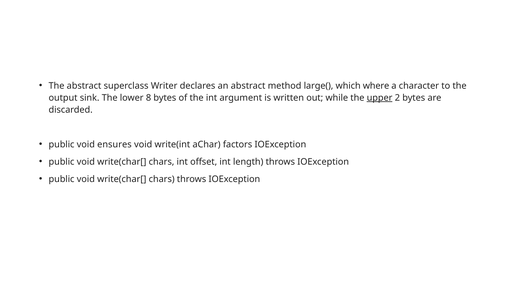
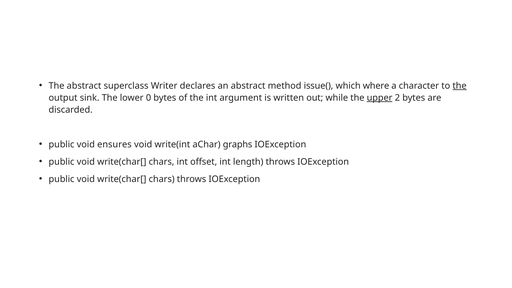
large(: large( -> issue( (319, 86)
the underline: none -> present (460, 86)
8: 8 -> 0 (149, 98)
factors: factors -> graphs (238, 144)
